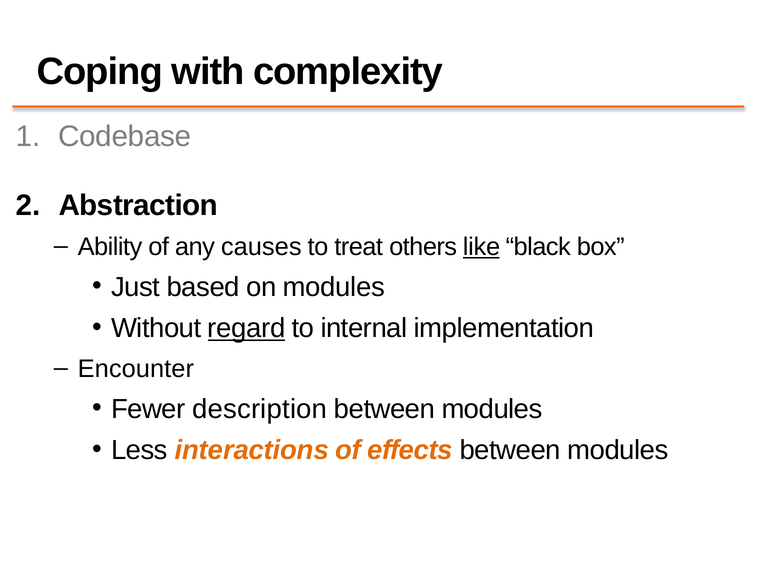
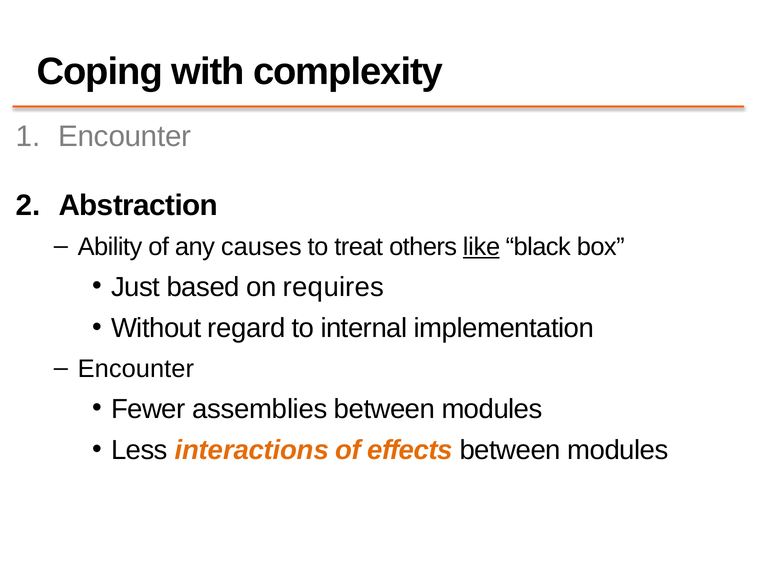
Codebase: Codebase -> Encounter (125, 137)
on modules: modules -> requires (334, 287)
regard underline: present -> none (247, 329)
description: description -> assemblies (260, 409)
